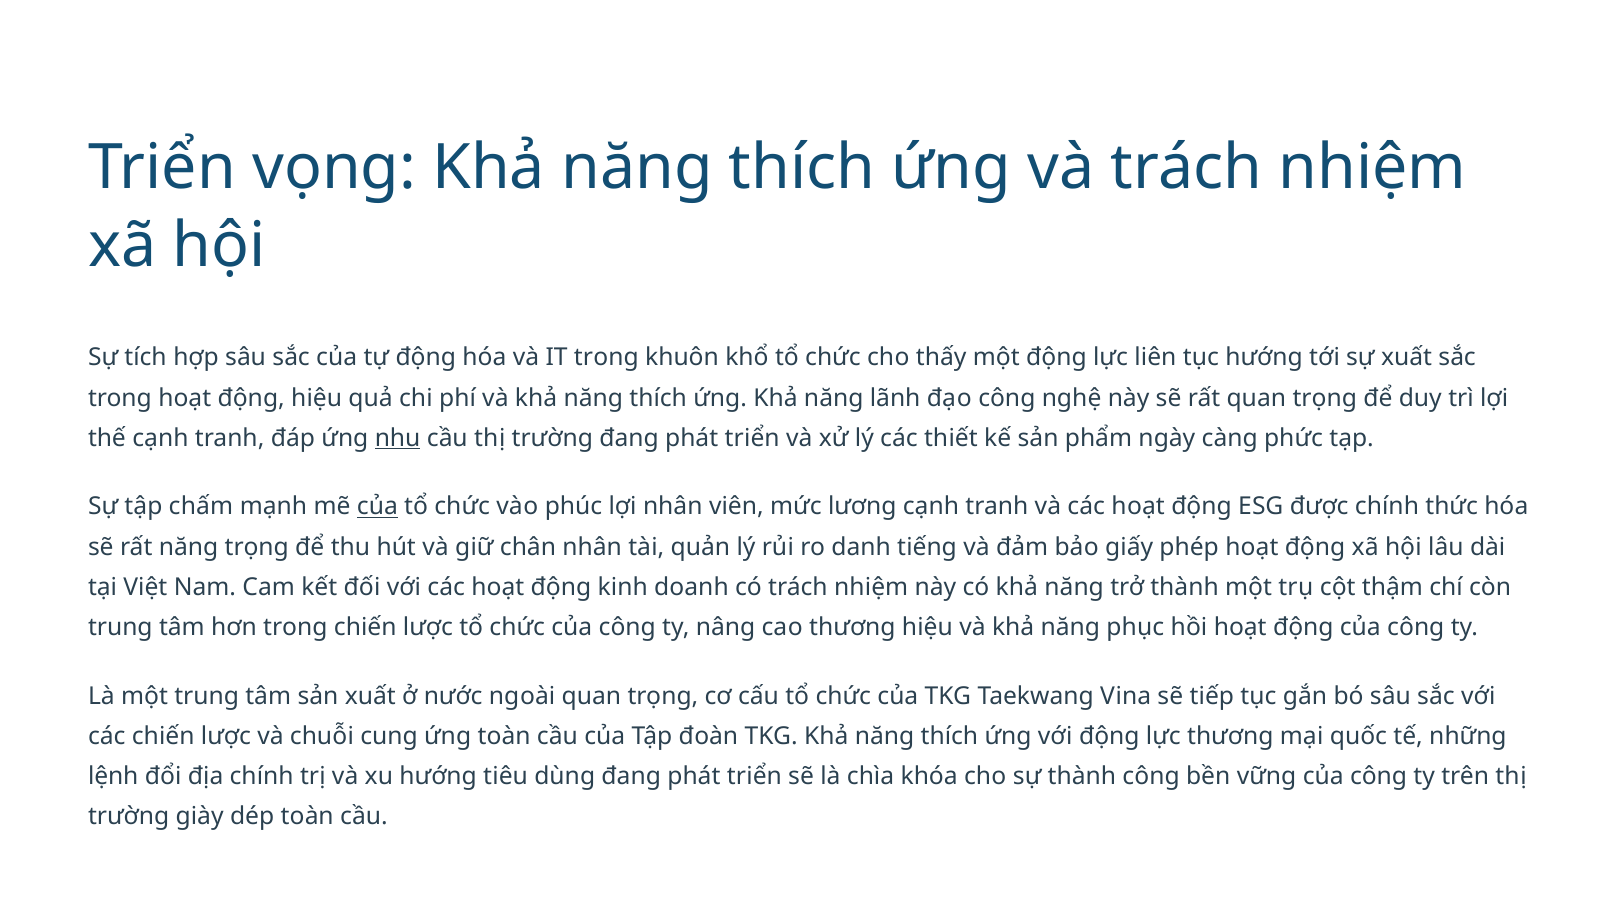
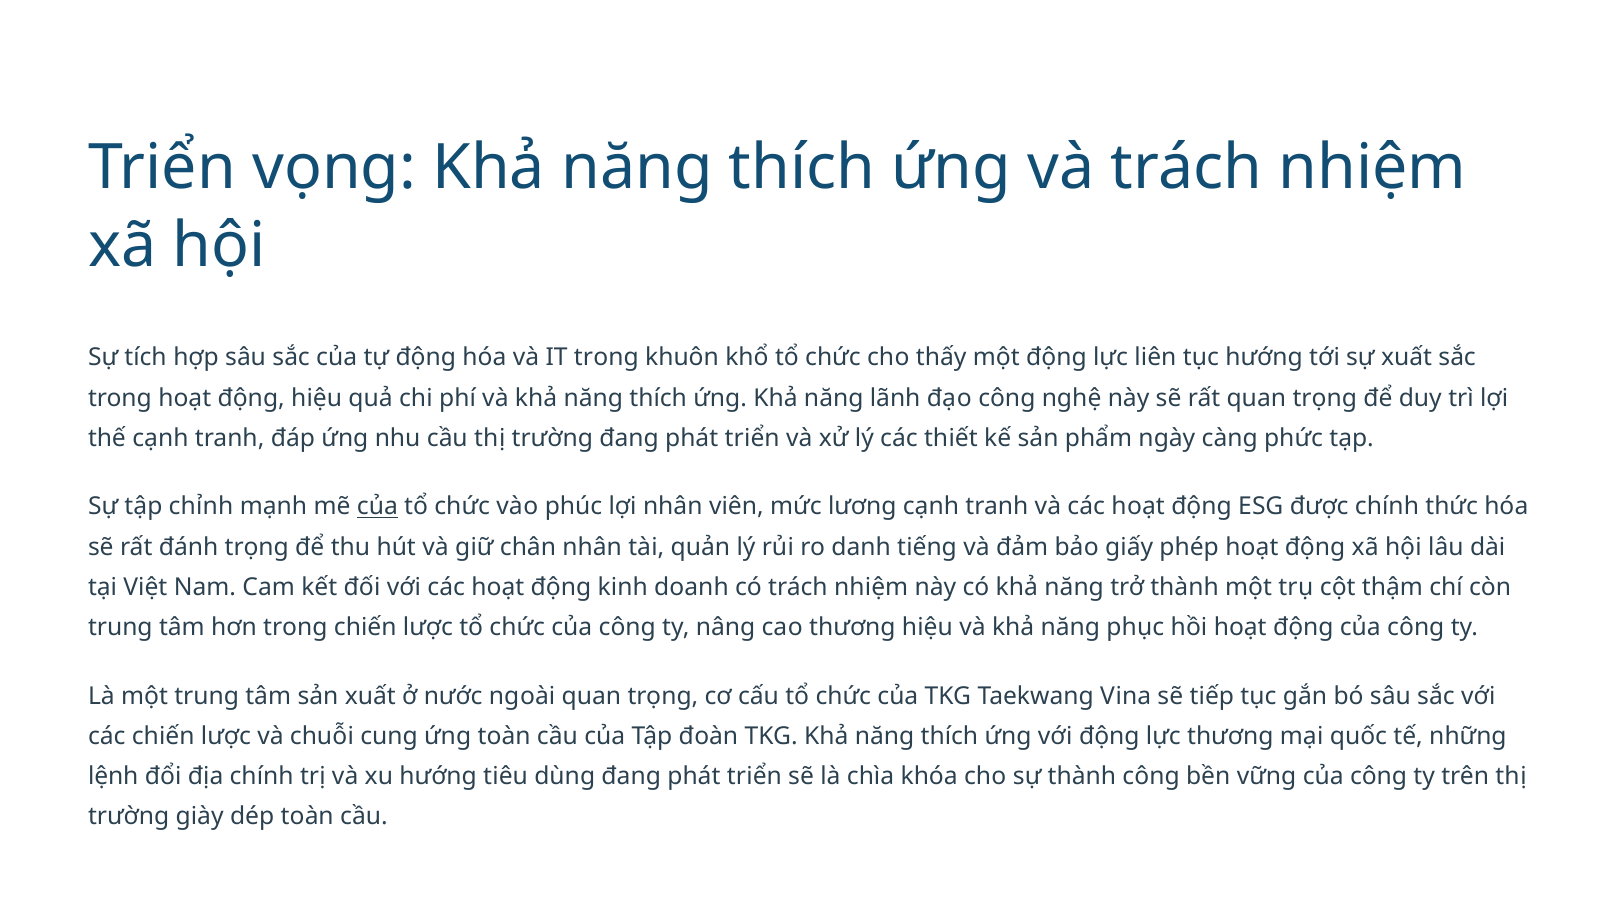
nhu underline: present -> none (398, 438)
chấm: chấm -> chỉnh (201, 507)
rất năng: năng -> đánh (189, 547)
